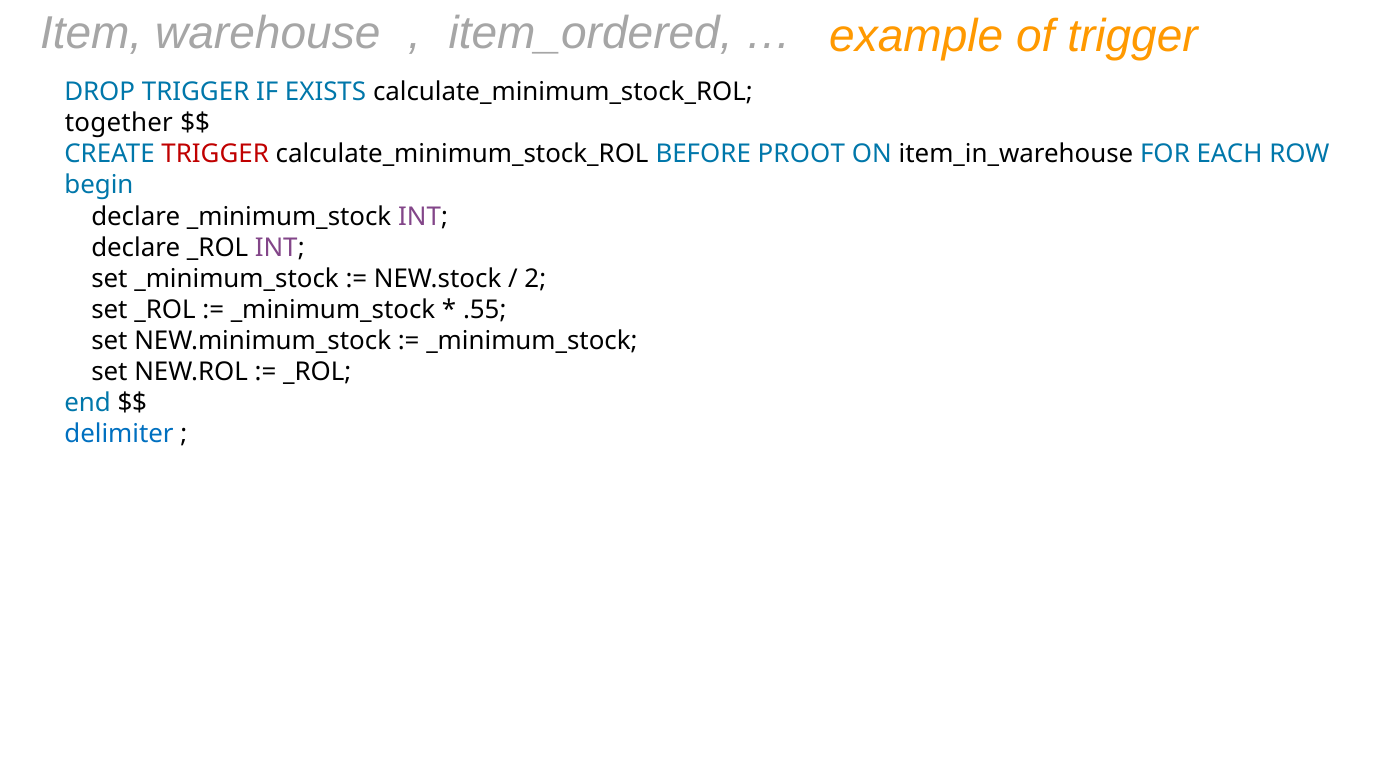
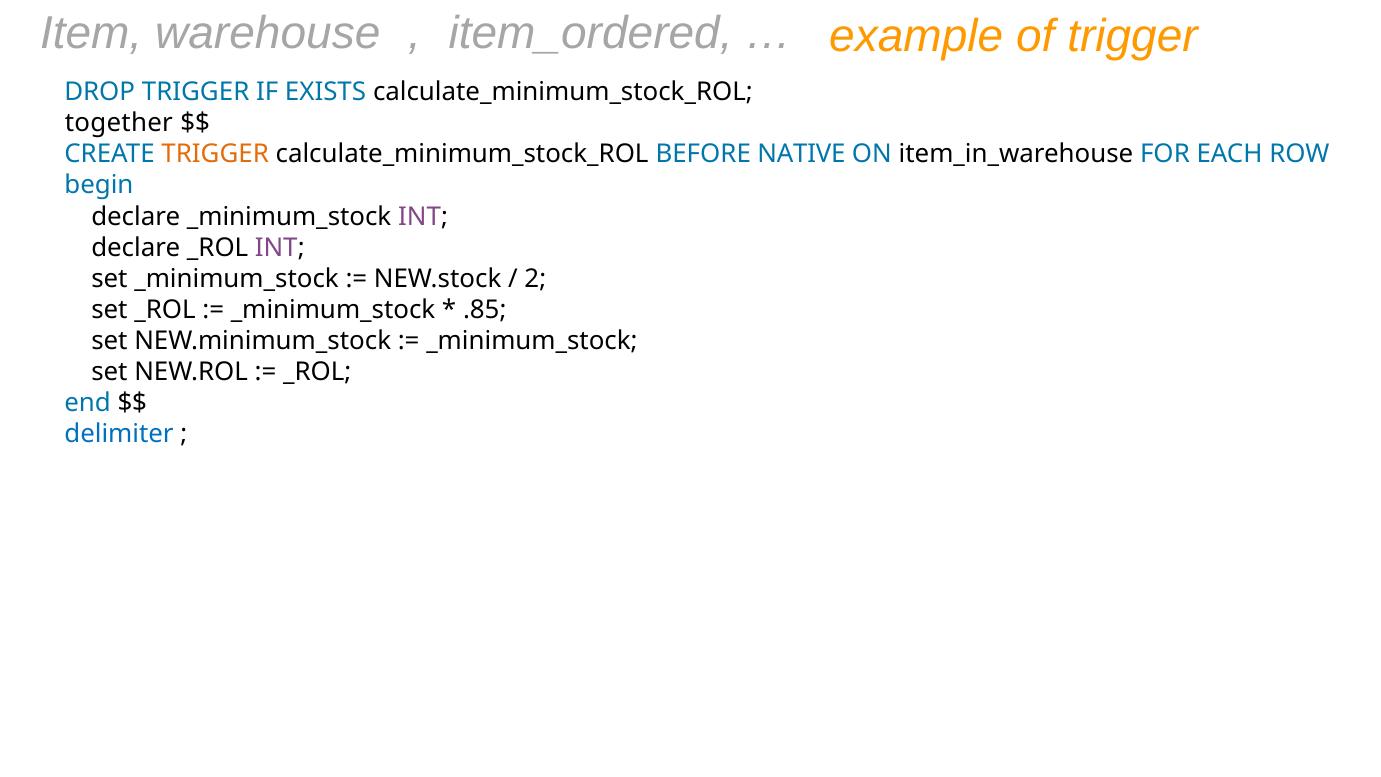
TRIGGER colour: red -> orange (215, 154)
PROOT: PROOT -> NATIVE (802, 154)
.55: .55 -> .85 (485, 310)
